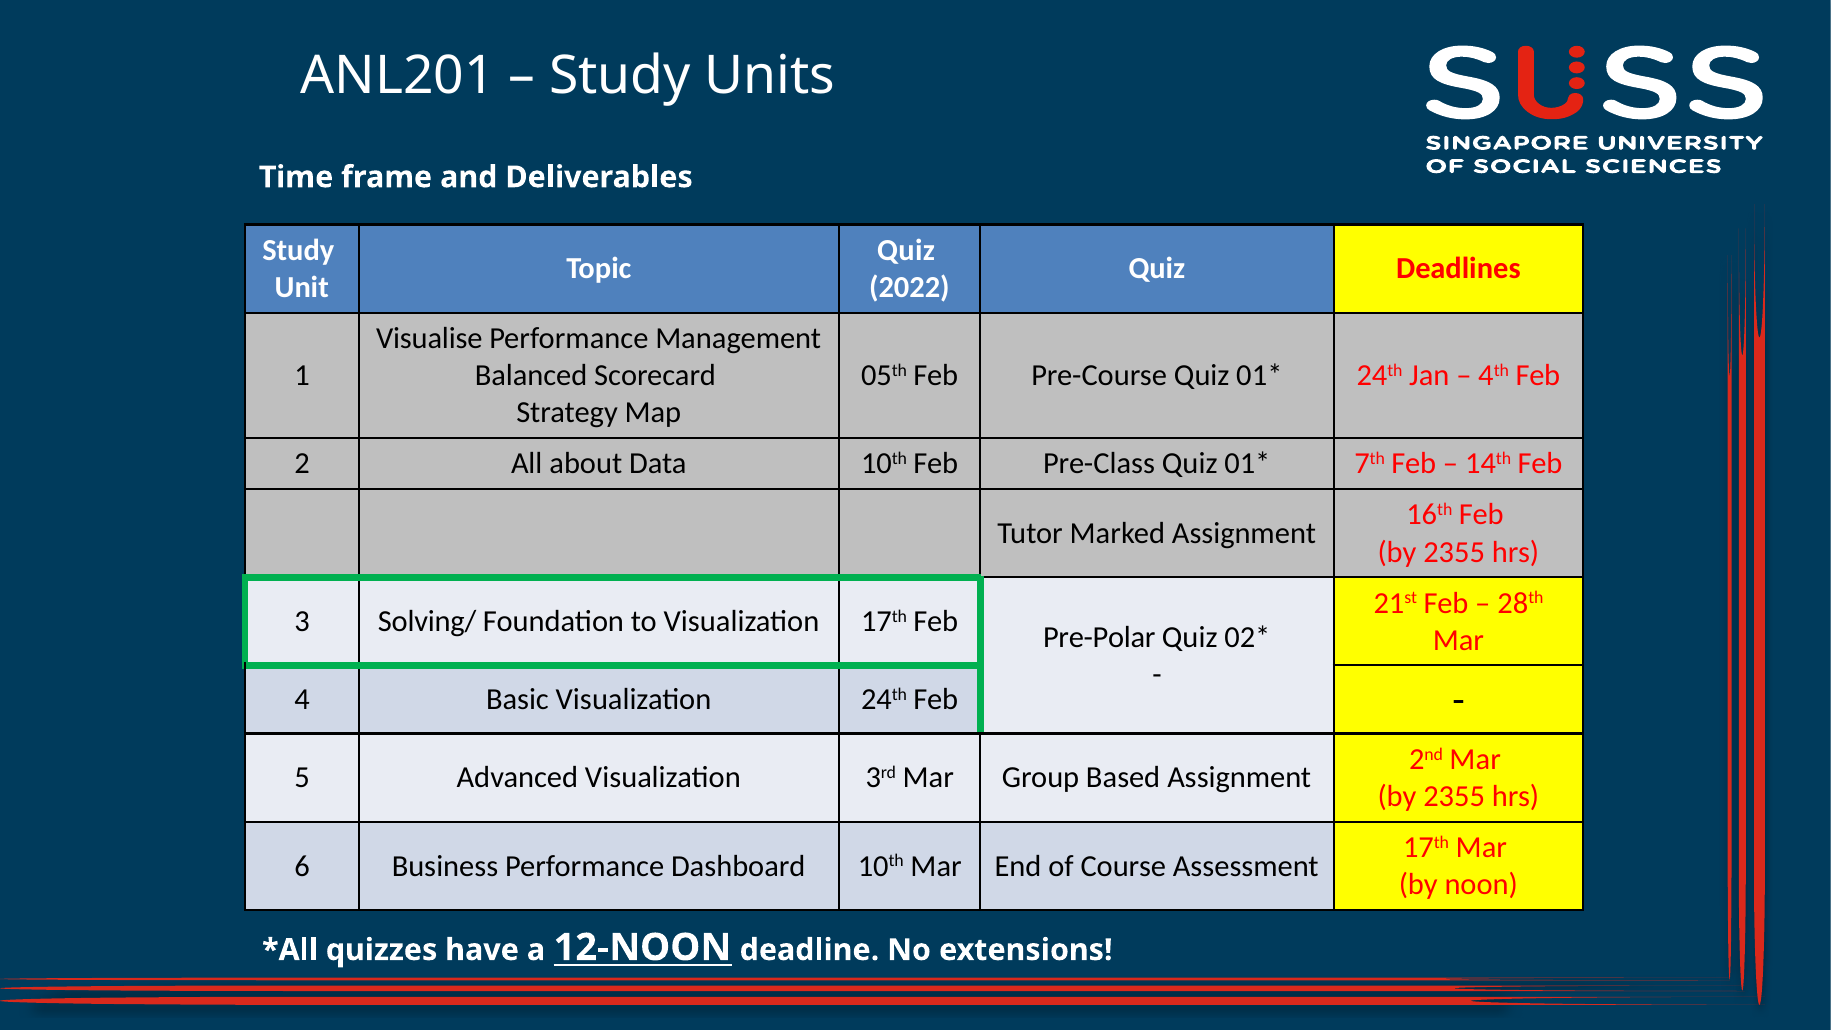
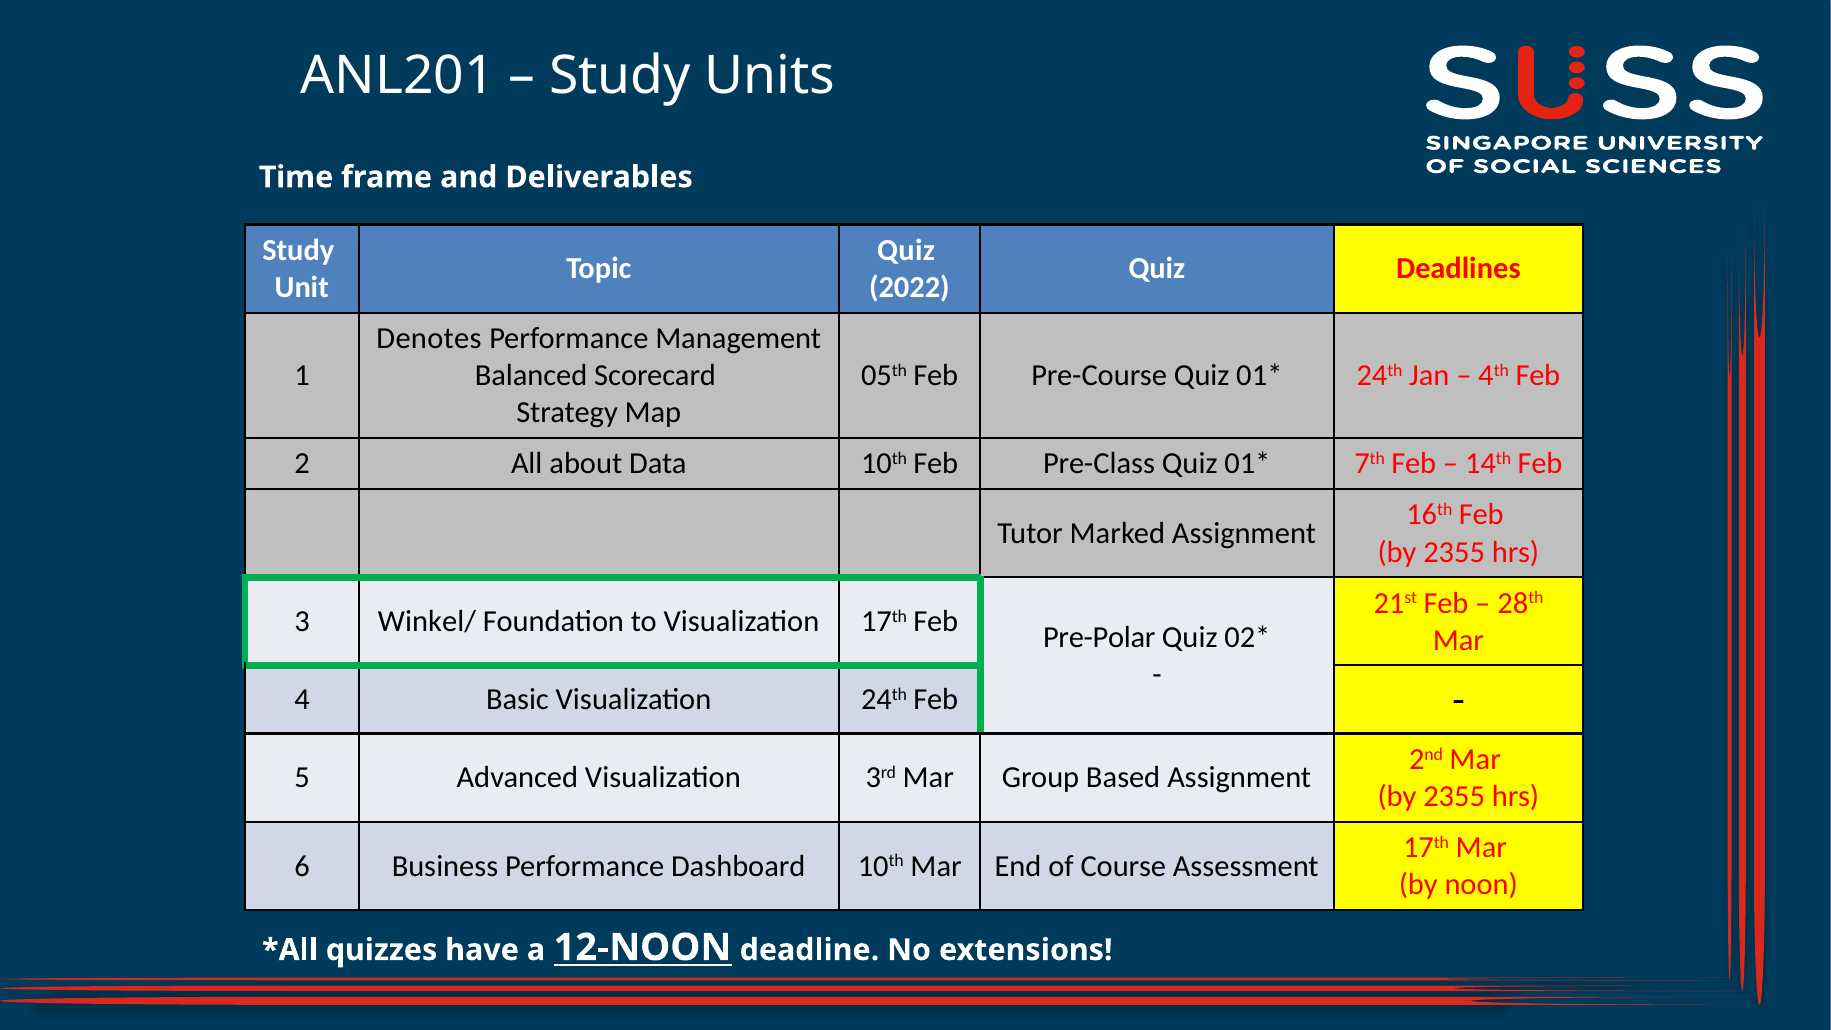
Visualise: Visualise -> Denotes (429, 338)
Solving/: Solving/ -> Winkel/ (427, 622)
